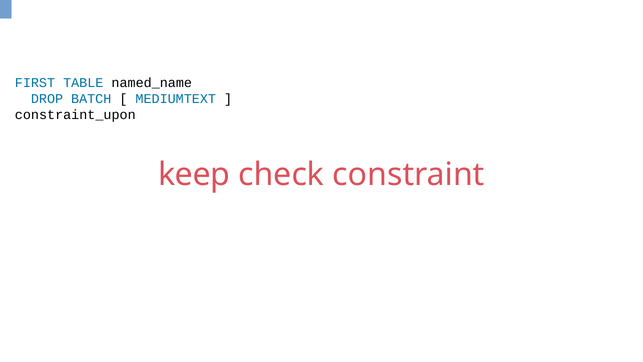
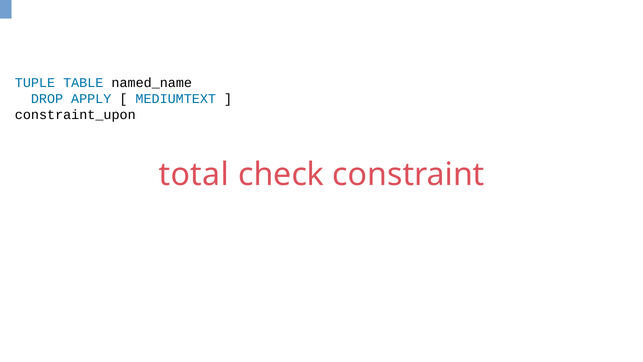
FIRST: FIRST -> TUPLE (35, 83)
BATCH: BATCH -> APPLY (91, 99)
keep: keep -> total (194, 174)
